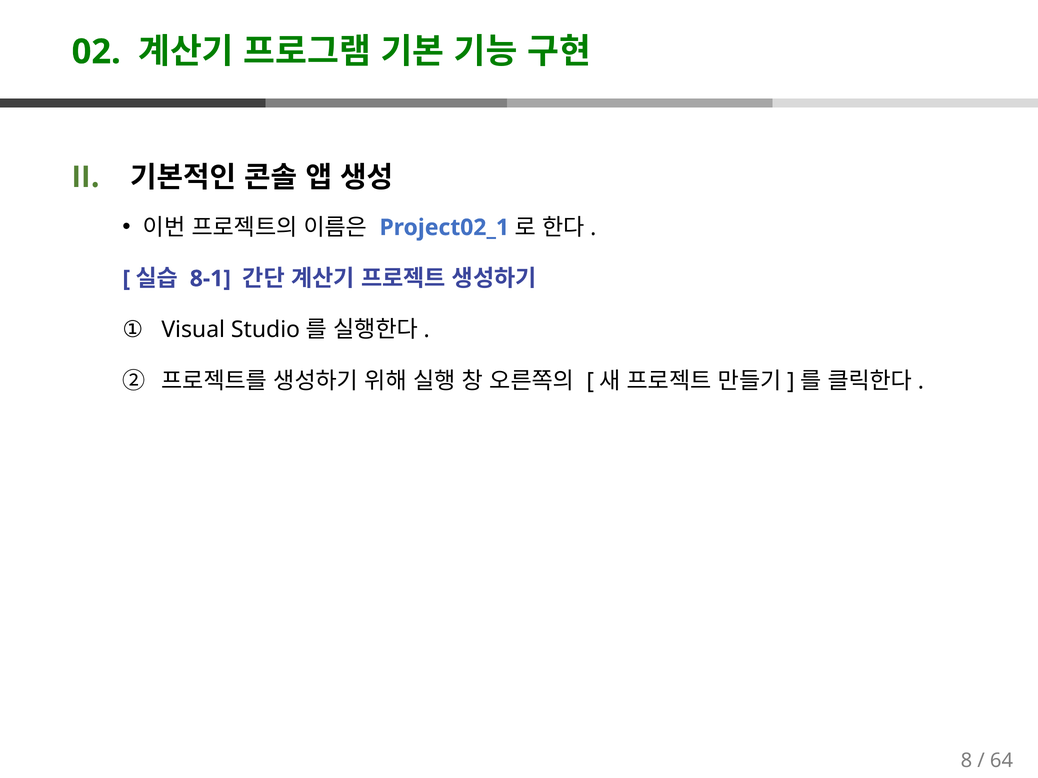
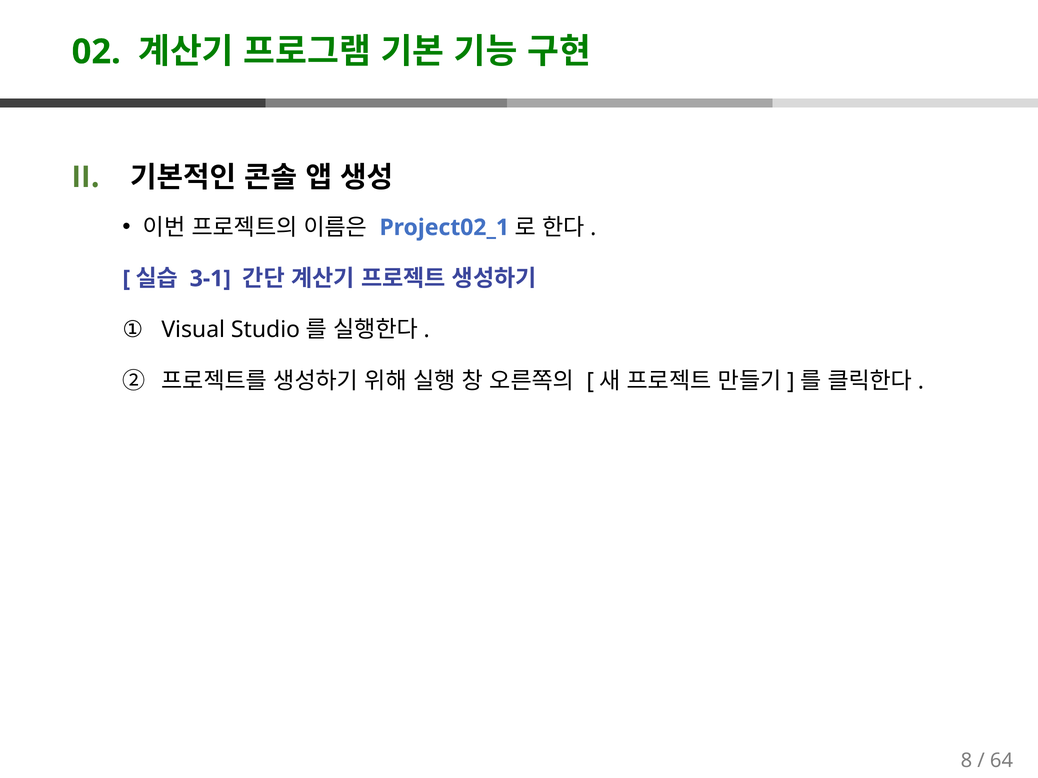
8-1: 8-1 -> 3-1 (210, 279)
